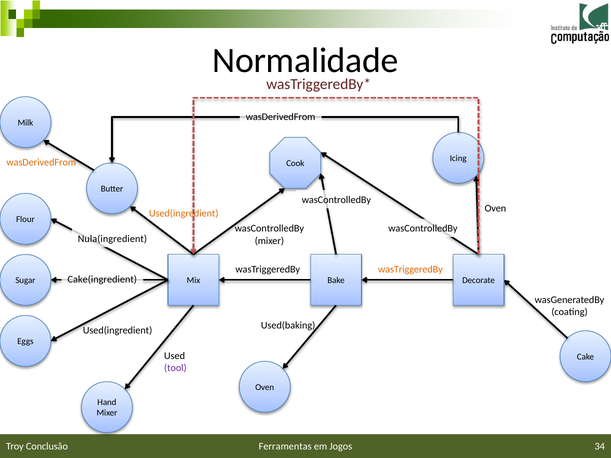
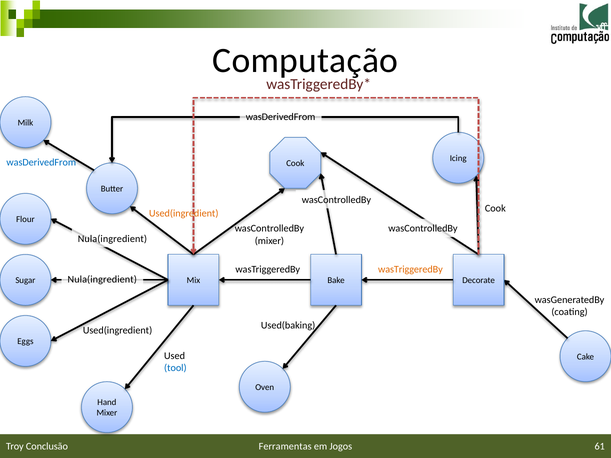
Normalidade: Normalidade -> Computação (305, 60)
wasDerivedFrom colour: orange -> blue (41, 163)
Oven: Oven -> Cook (495, 208)
Cake(ingredient: Cake(ingredient -> Nula(ingredient (102, 280)
tool colour: purple -> blue (175, 368)
34: 34 -> 61 (600, 447)
